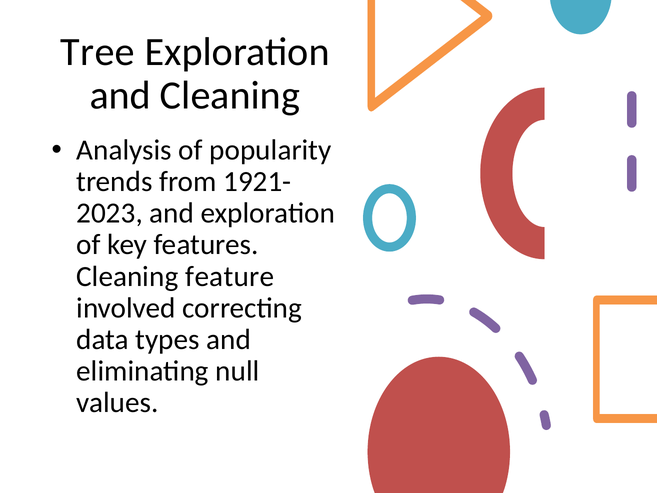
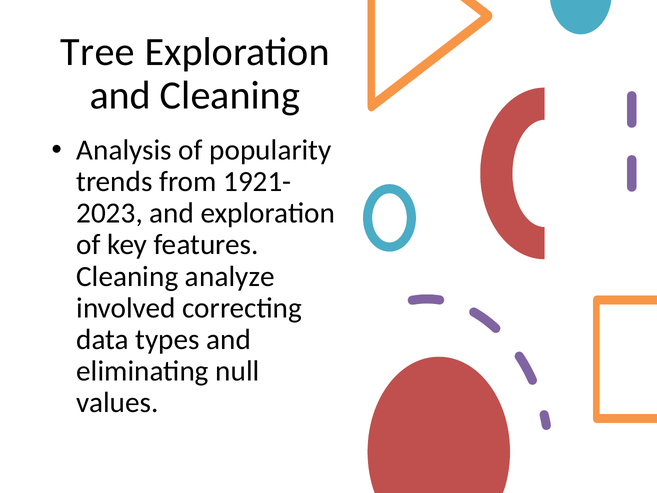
feature: feature -> analyze (230, 276)
